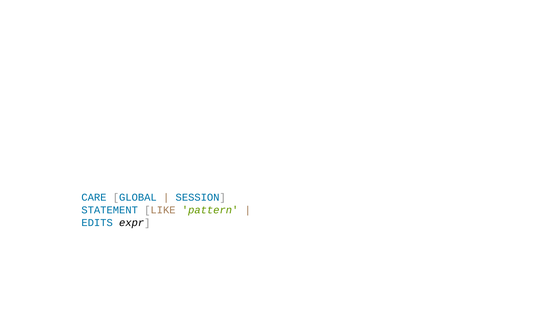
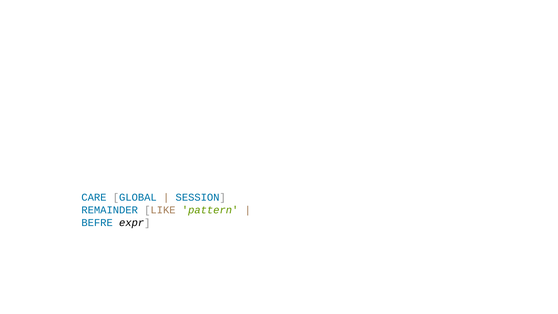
STATEMENT: STATEMENT -> REMAINDER (110, 210)
EDITS: EDITS -> BEFRE (97, 223)
